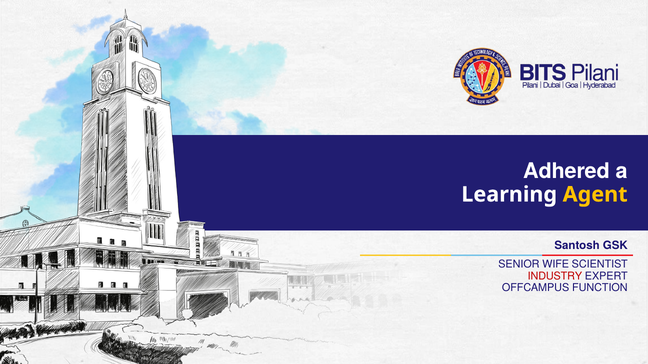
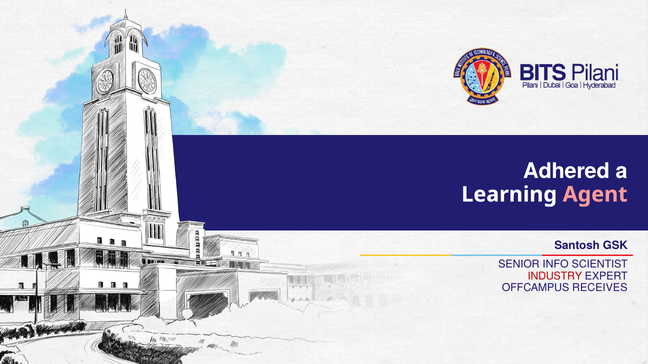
Agent colour: yellow -> pink (595, 195)
WIFE: WIFE -> INFO (556, 265)
FUNCTION: FUNCTION -> RECEIVES (600, 288)
